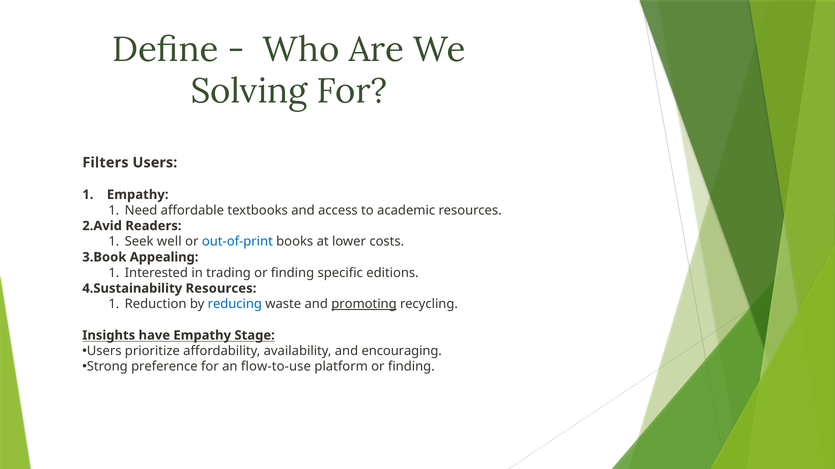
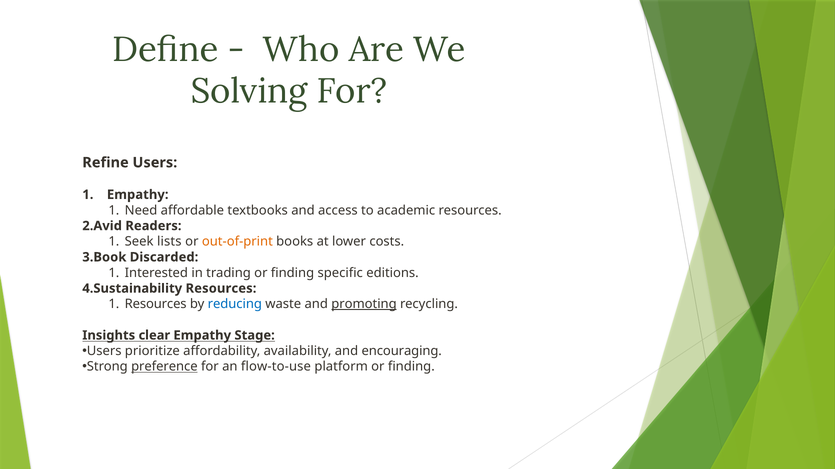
Filters: Filters -> Refine (105, 163)
well: well -> lists (169, 242)
out-of-print colour: blue -> orange (237, 242)
Appealing: Appealing -> Discarded (164, 257)
Reduction: Reduction -> Resources (156, 304)
have: have -> clear (154, 336)
preference underline: none -> present (164, 367)
